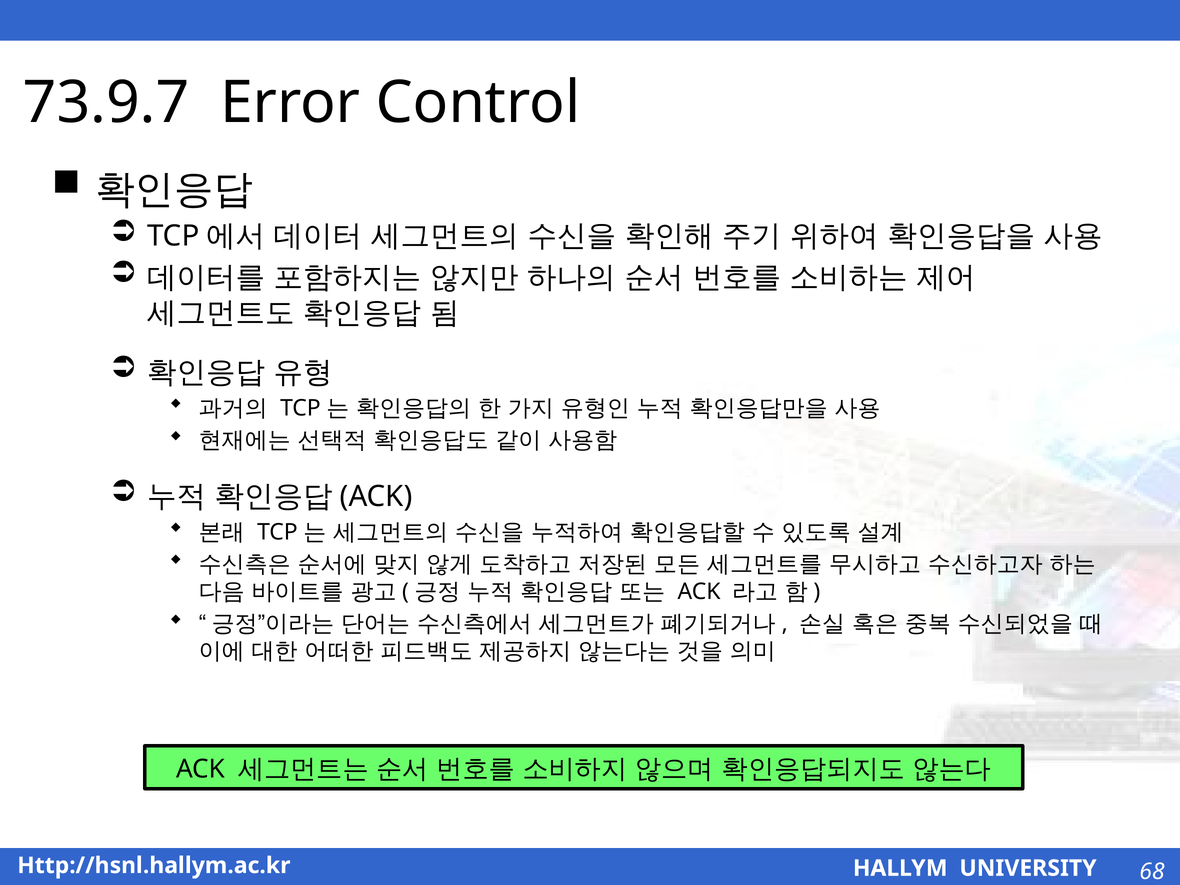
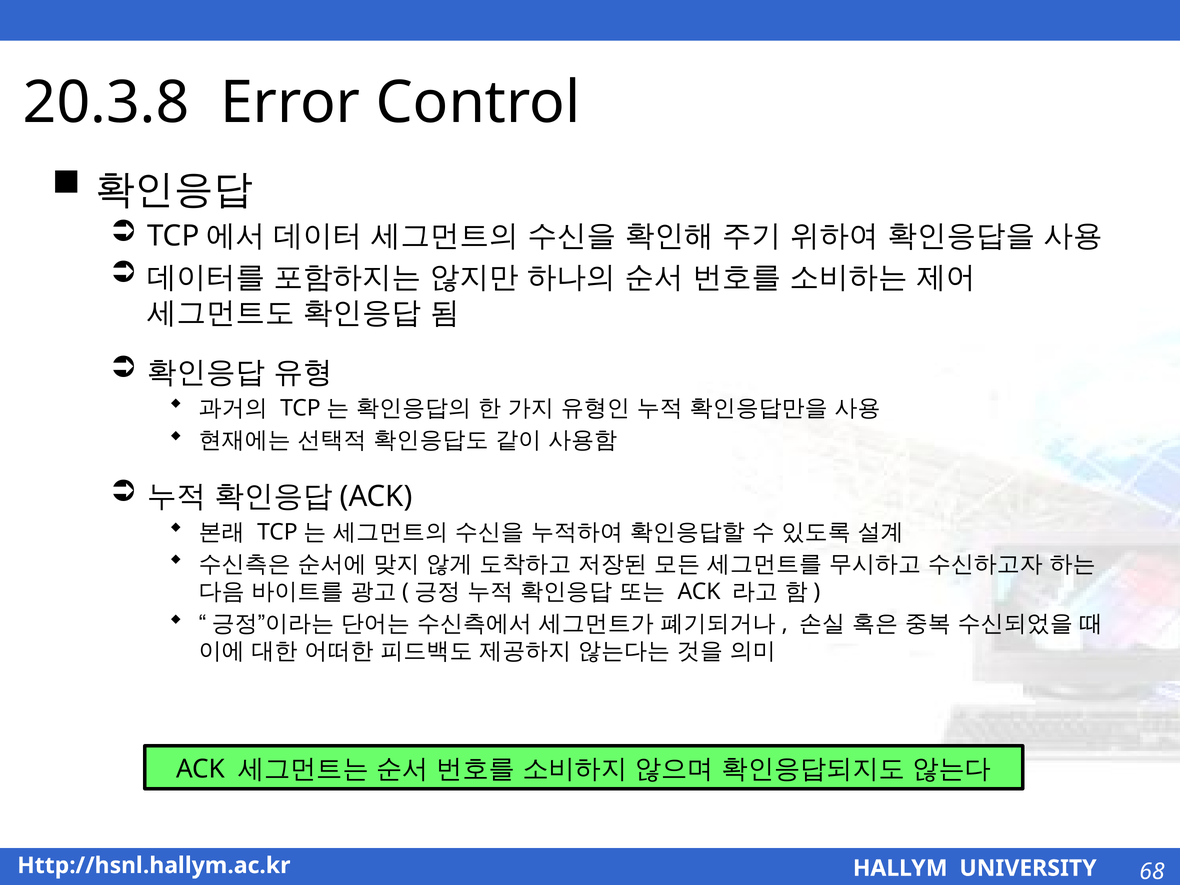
73.9.7: 73.9.7 -> 20.3.8 (106, 103)
